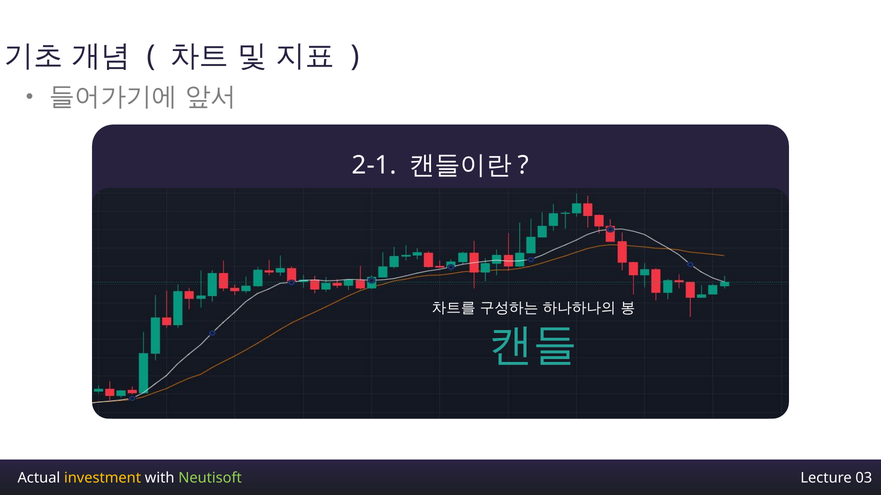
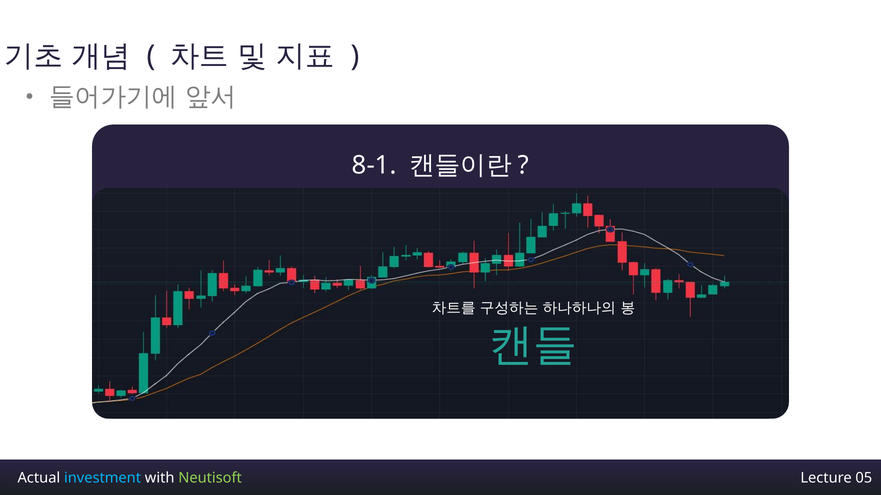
2-1: 2-1 -> 8-1 (374, 165)
investment colour: yellow -> light blue (103, 479)
03: 03 -> 05 (864, 479)
